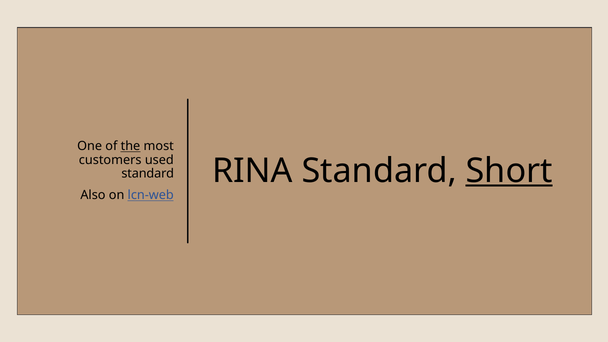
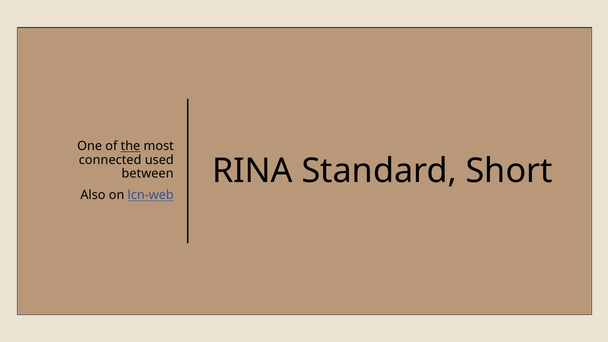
customers: customers -> connected (110, 160)
Short underline: present -> none (509, 171)
standard: standard -> between (148, 174)
